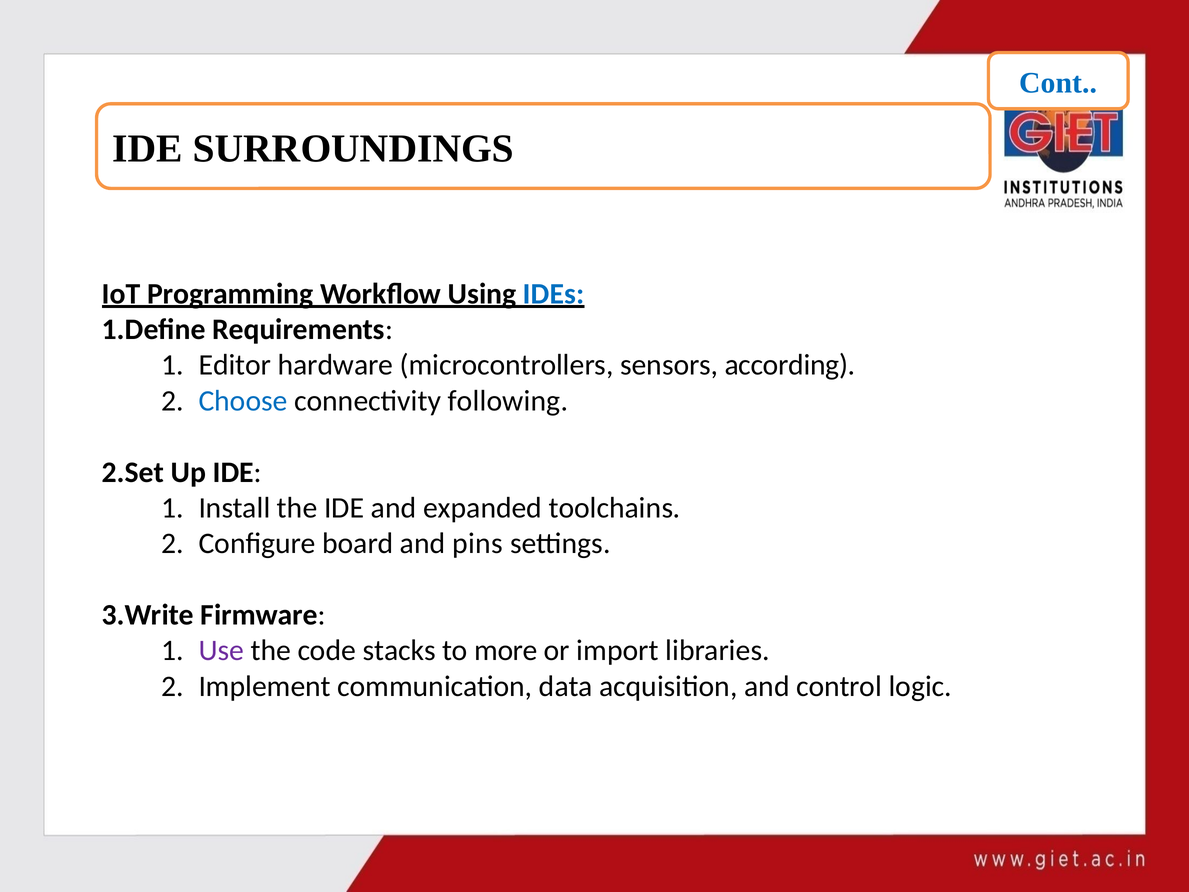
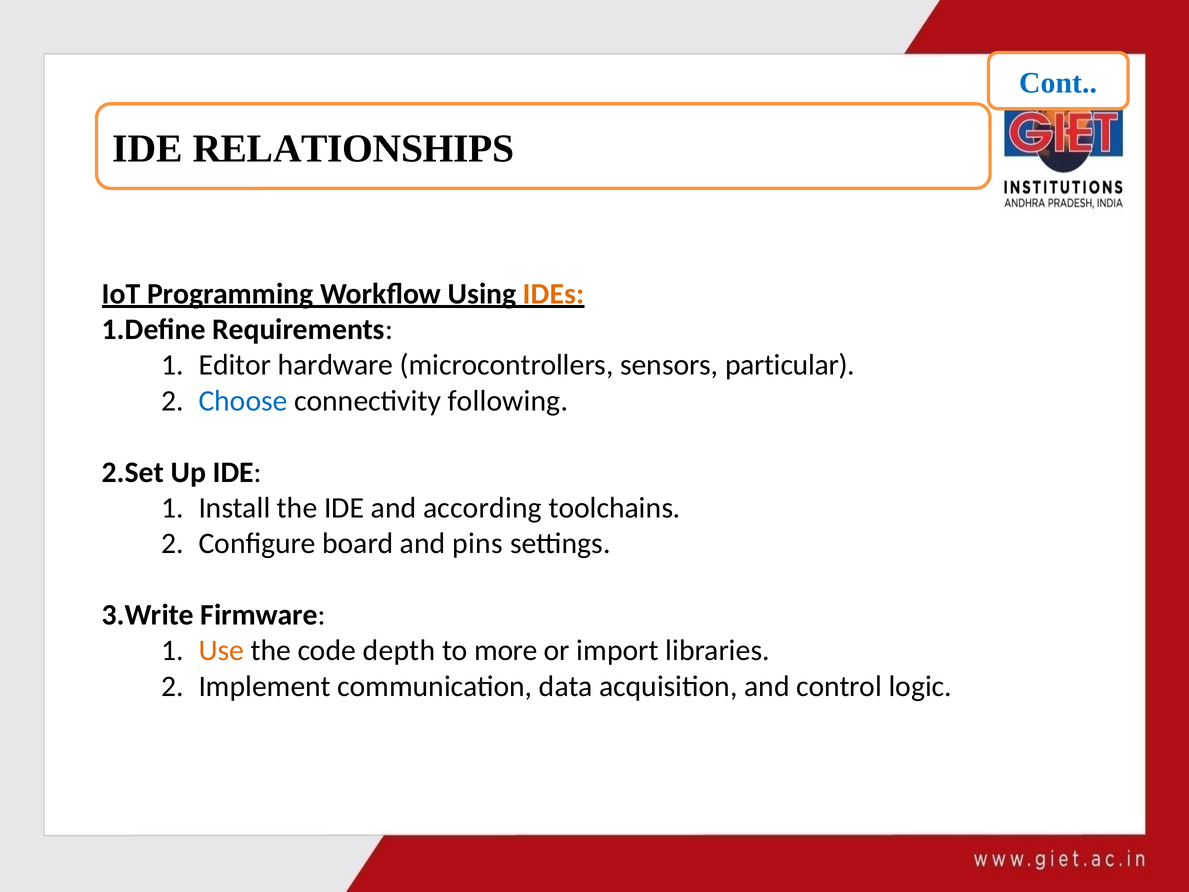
SURROUNDINGS: SURROUNDINGS -> RELATIONSHIPS (353, 149)
IDEs colour: blue -> orange (554, 294)
according: according -> particular (790, 365)
expanded: expanded -> according (482, 508)
Use colour: purple -> orange (221, 650)
stacks: stacks -> depth (399, 650)
